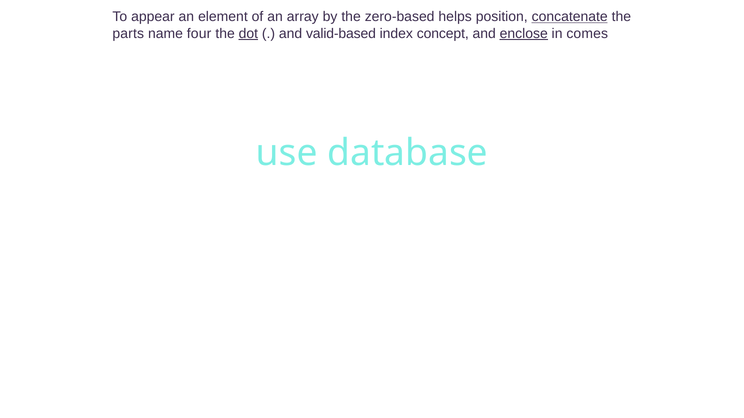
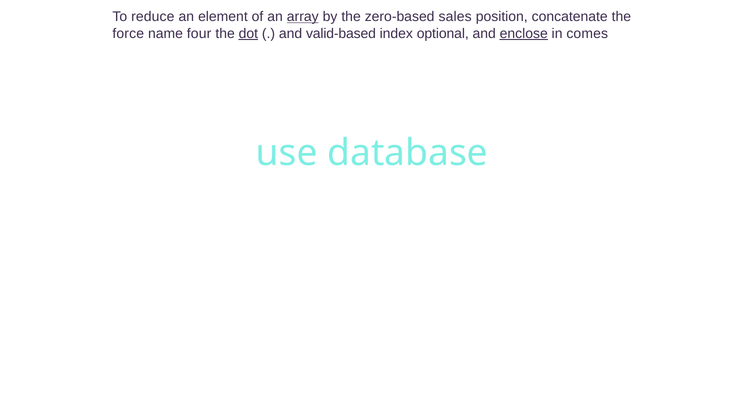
appear: appear -> reduce (153, 17)
array underline: none -> present (303, 17)
helps: helps -> sales (455, 17)
concatenate underline: present -> none (570, 17)
parts: parts -> force (128, 33)
concept: concept -> optional (443, 33)
